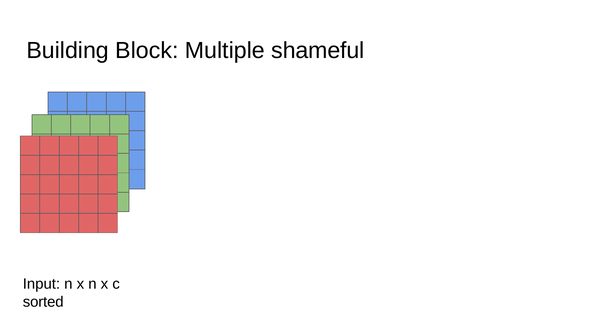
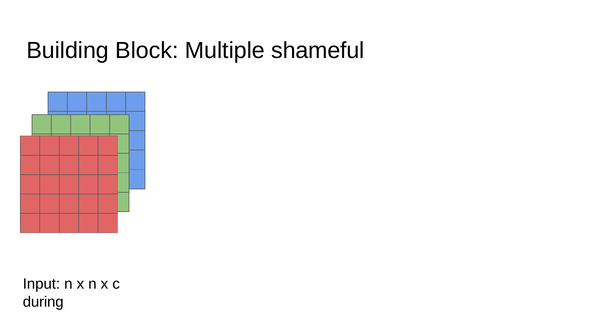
sorted: sorted -> during (43, 302)
